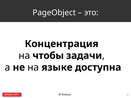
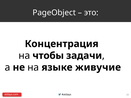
доступна: доступна -> живучие (98, 68)
